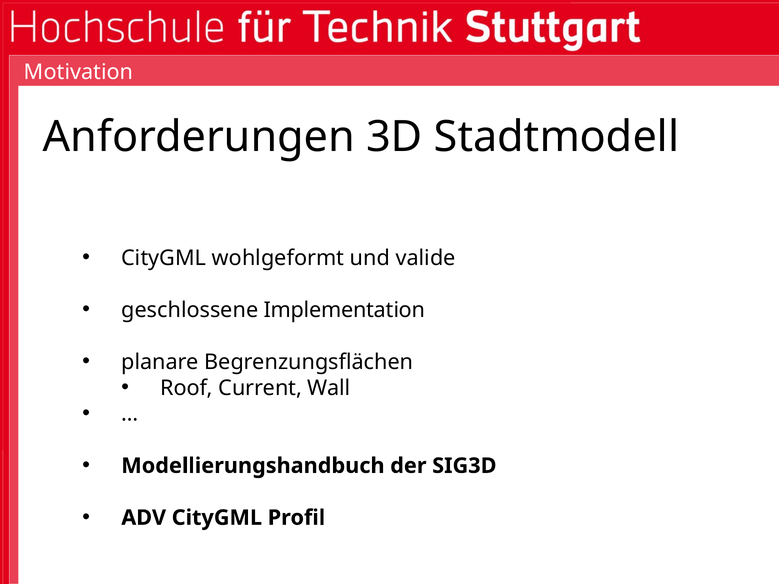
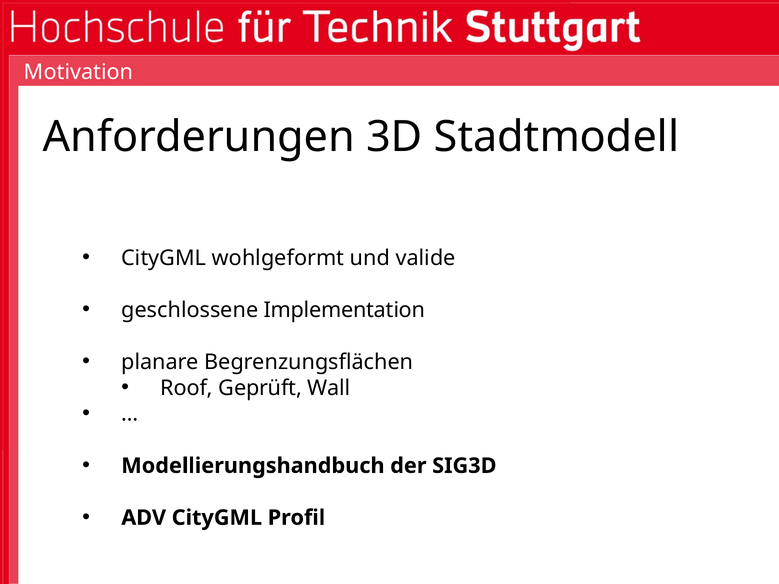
Current: Current -> Geprüft (260, 388)
